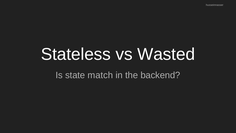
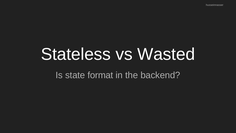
match: match -> format (100, 75)
